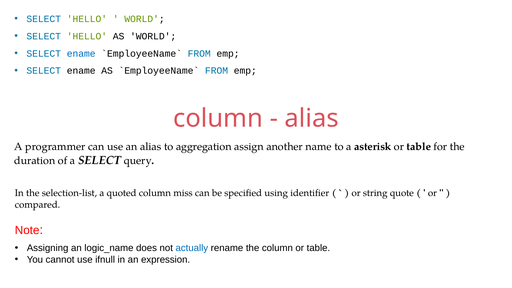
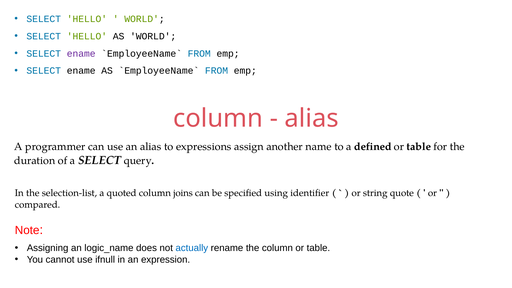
ename colour: blue -> purple (81, 54)
aggregation: aggregation -> expressions (204, 147)
asterisk: asterisk -> defined (373, 147)
miss: miss -> joins (183, 193)
